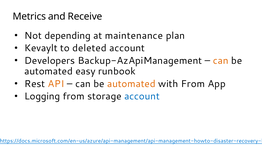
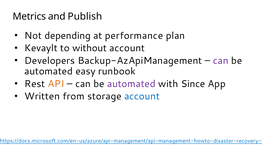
Receive: Receive -> Publish (85, 16)
maintenance: maintenance -> performance (134, 36)
deleted: deleted -> without (90, 48)
can colour: orange -> purple (221, 61)
automated colour: orange -> purple (131, 84)
with From: From -> Since (193, 84)
Logging: Logging -> Written (42, 97)
